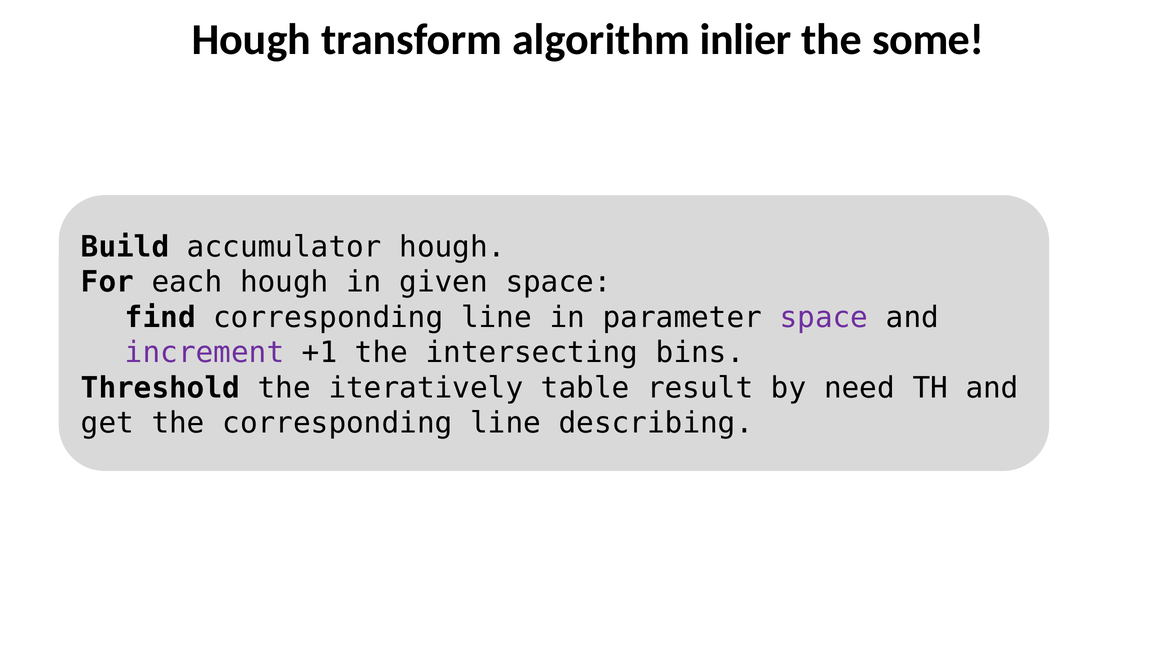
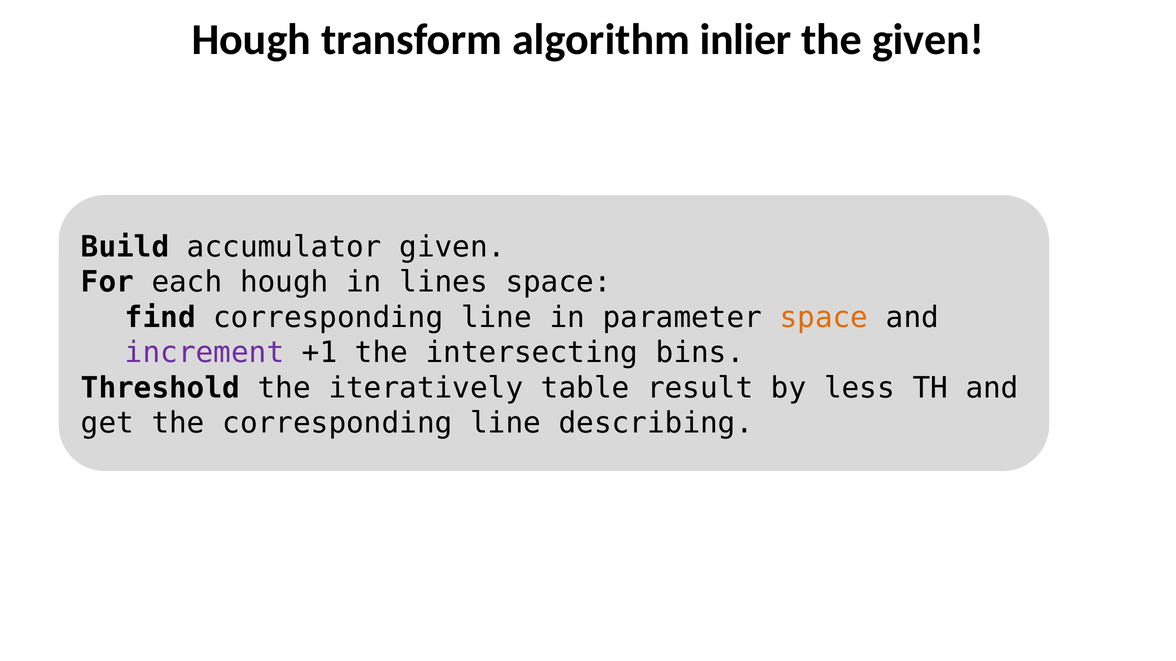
the some: some -> given (928, 40)
accumulator hough: hough -> given (452, 247)
given: given -> lines (444, 282)
space colour: purple -> orange (824, 318)
need: need -> less (859, 388)
